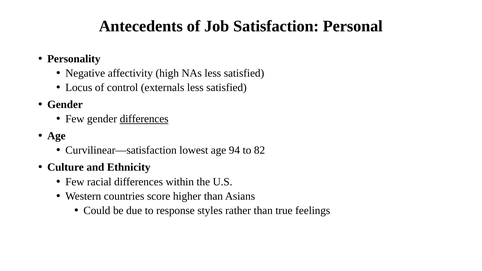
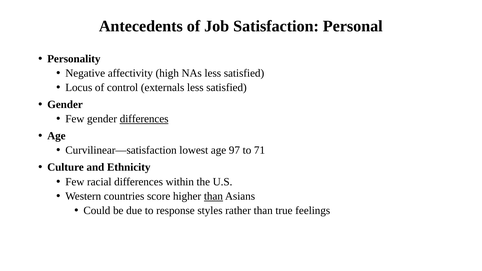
94: 94 -> 97 (234, 150)
82: 82 -> 71 (260, 150)
than underline: none -> present (213, 196)
